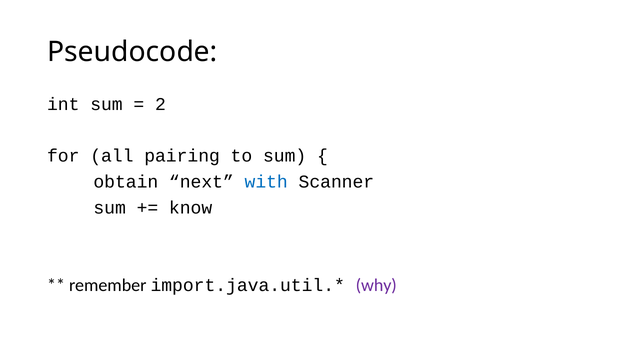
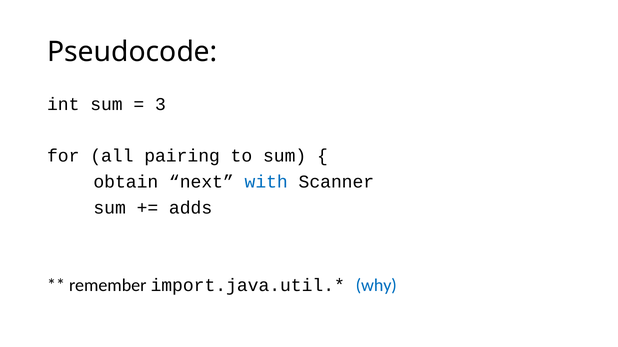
2: 2 -> 3 (160, 104)
know: know -> adds (191, 208)
why colour: purple -> blue (376, 286)
